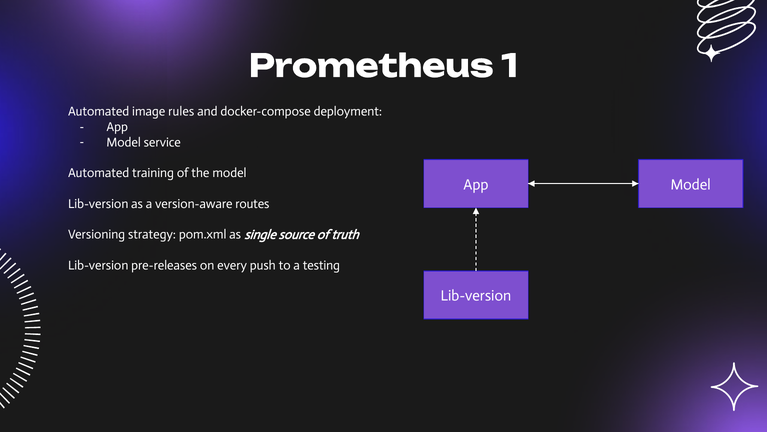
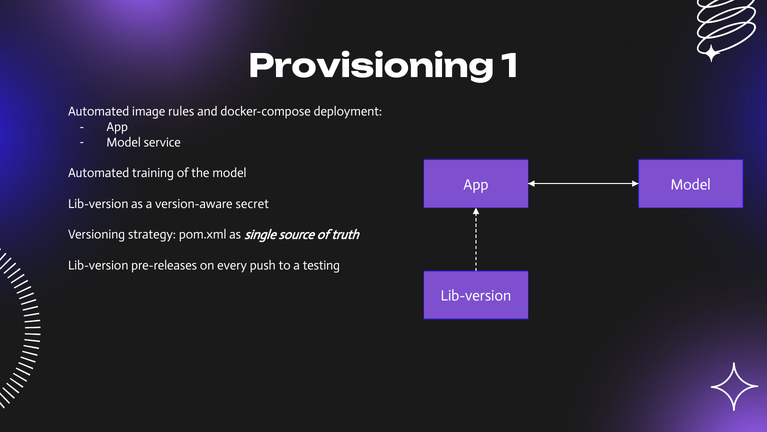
Prometheus: Prometheus -> Provisioning (371, 66)
routes: routes -> secret (252, 204)
